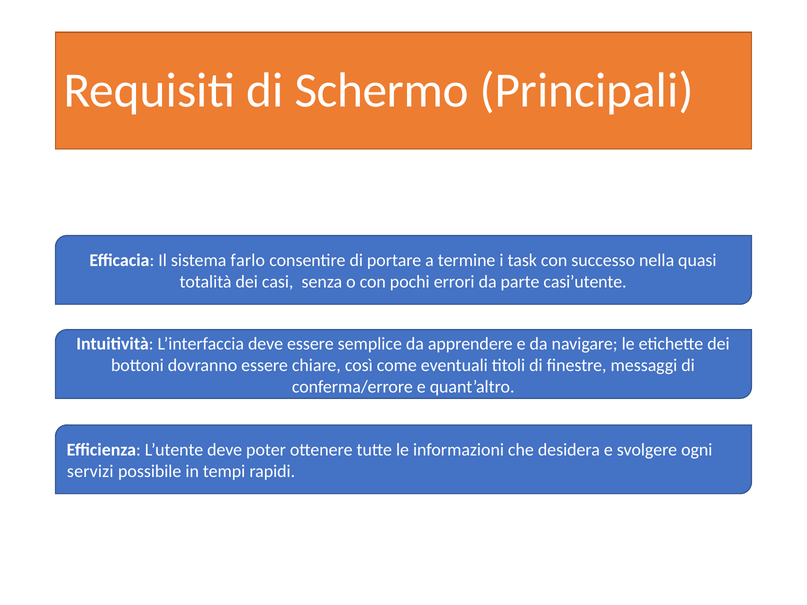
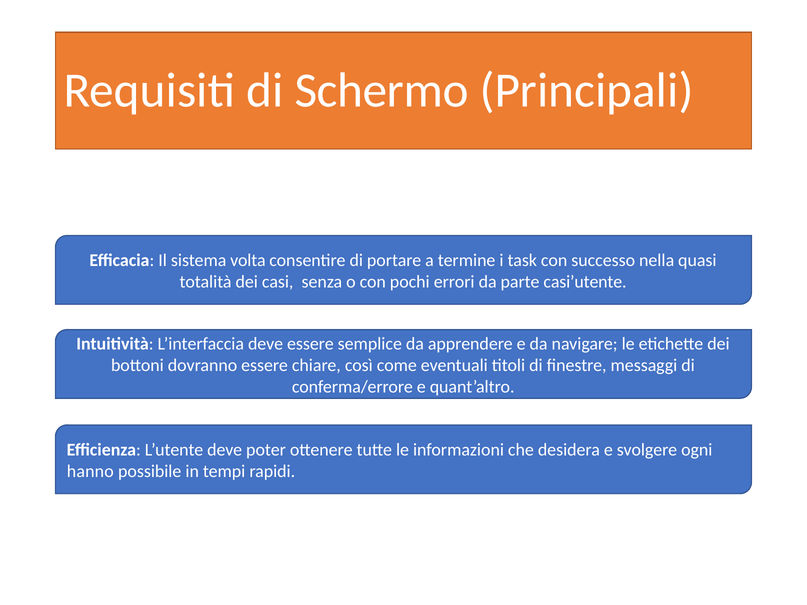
farlo: farlo -> volta (248, 260)
servizi: servizi -> hanno (90, 471)
